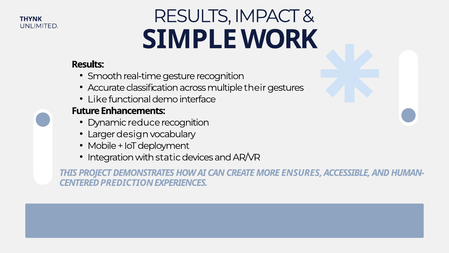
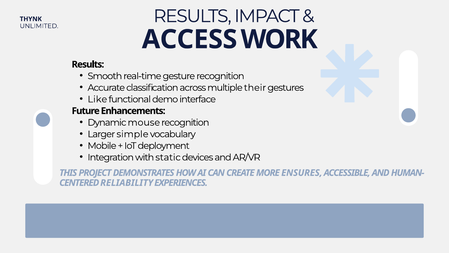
SIMPLE: SIMPLE -> ACCESS (190, 39)
reduce: reduce -> mouse (144, 122)
design: design -> simple (132, 134)
PREDICTION: PREDICTION -> RELIABILITY (127, 183)
